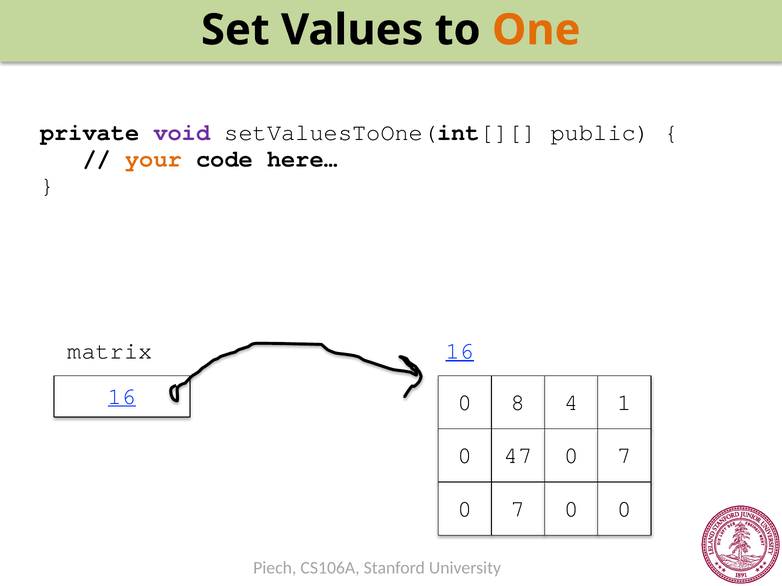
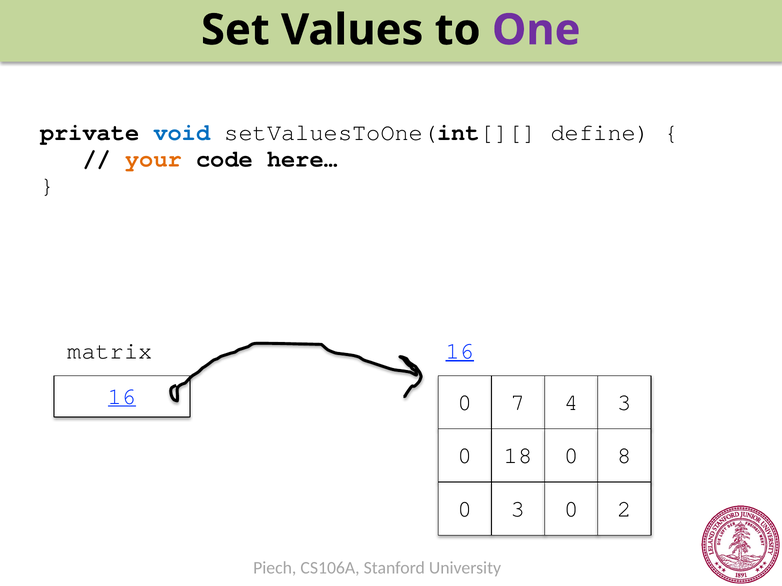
One colour: orange -> purple (536, 30)
void colour: purple -> blue (182, 133)
public: public -> define (600, 133)
8: 8 -> 7 (518, 403)
4 1: 1 -> 3 (624, 403)
47: 47 -> 18 (518, 456)
7: 7 -> 8 (624, 456)
7: 7 -> 3 (518, 509)
0 0: 0 -> 2 (624, 509)
